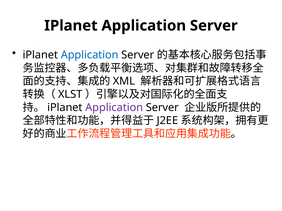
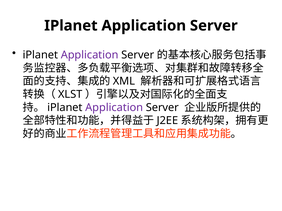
Application colour: blue -> purple (90, 55)
